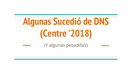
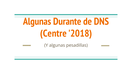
Sucedió: Sucedió -> Durante (67, 22)
